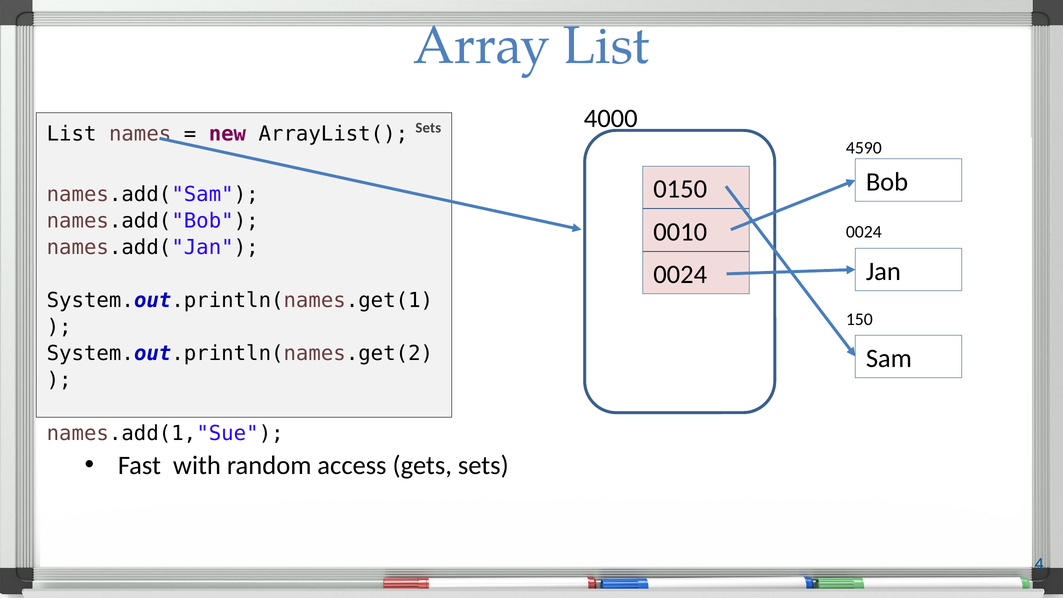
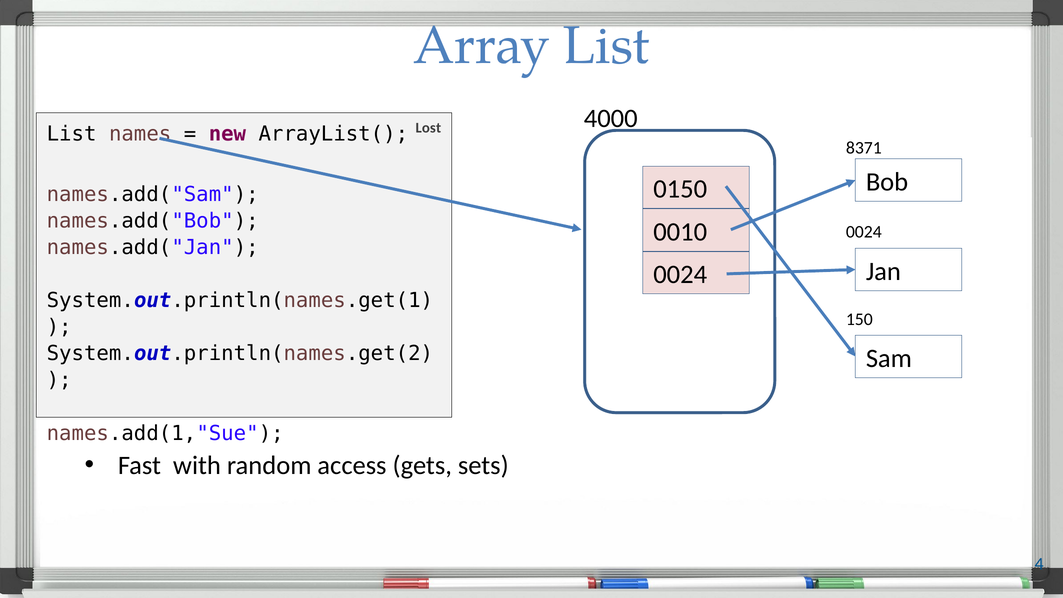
Sets: Sets -> Lost (428, 128)
4590: 4590 -> 8371 (864, 148)
